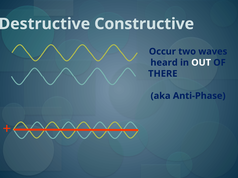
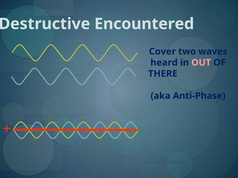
Constructive: Constructive -> Encountered (144, 24)
Occur: Occur -> Cover (162, 52)
OUT colour: white -> pink (201, 63)
